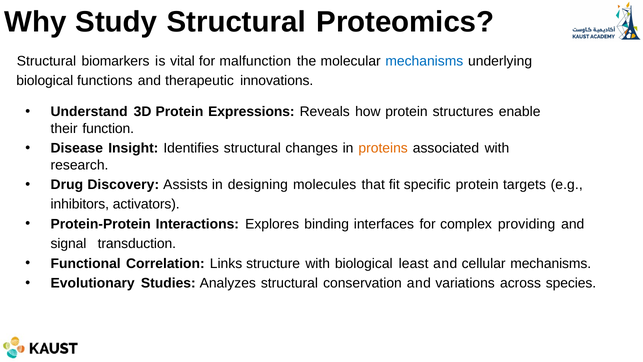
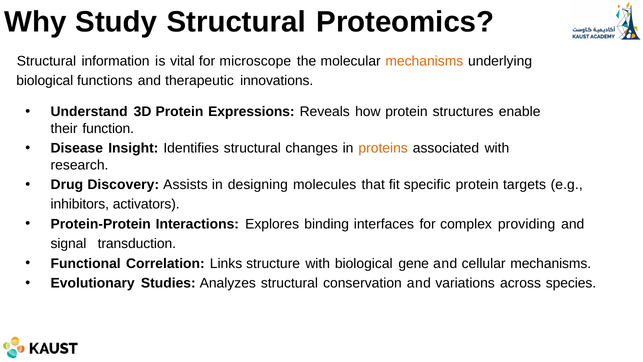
biomarkers: biomarkers -> information (116, 61)
malfunction: malfunction -> microscope (255, 61)
mechanisms colour: blue -> orange (424, 61)
least: least -> gene (414, 263)
